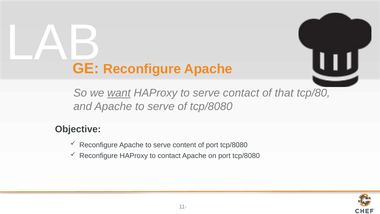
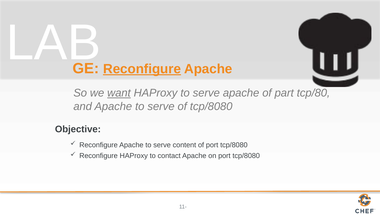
Reconfigure underline: none -> present (142, 69)
serve contact: contact -> apache (241, 93)
that: that -> part (284, 93)
